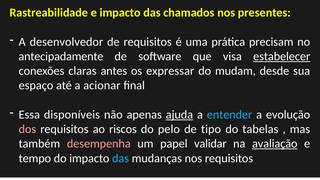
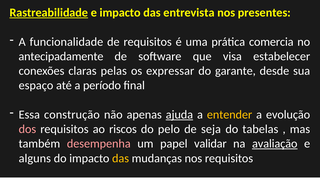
Rastreabilidade underline: none -> present (49, 13)
chamados: chamados -> entrevista (189, 13)
desenvolvedor: desenvolvedor -> funcionalidade (66, 42)
precisam: precisam -> comercia (271, 42)
estabelecer underline: present -> none (282, 56)
antes: antes -> pelas (114, 71)
mudam: mudam -> garante (235, 71)
acionar: acionar -> período (102, 86)
disponíveis: disponíveis -> construção (72, 115)
entender colour: light blue -> yellow (230, 115)
tipo: tipo -> seja (211, 129)
tempo: tempo -> alguns (35, 158)
das colour: light blue -> yellow (121, 158)
